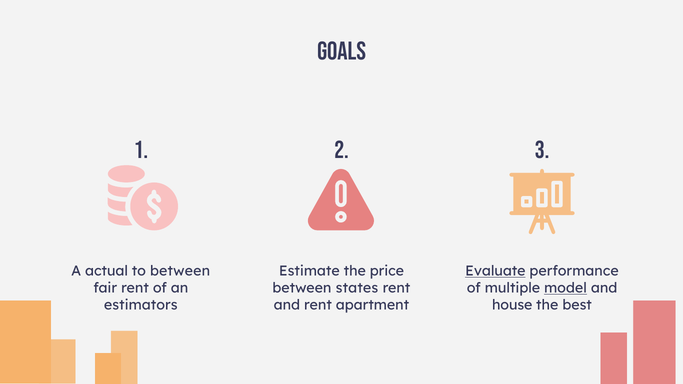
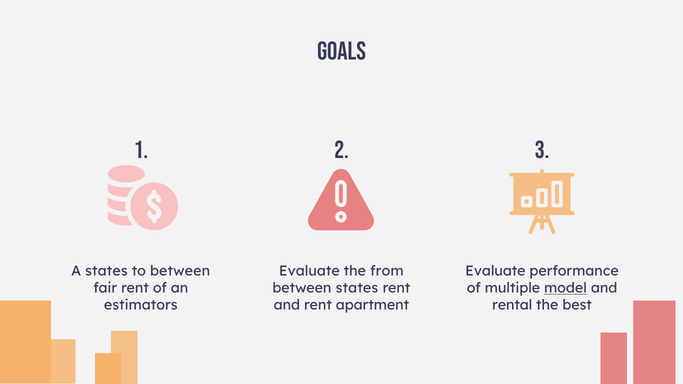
A actual: actual -> states (106, 271)
Estimate: Estimate -> Evaluate (309, 271)
price: price -> from (387, 271)
Evaluate underline: present -> none (495, 271)
house: house -> rental (512, 305)
